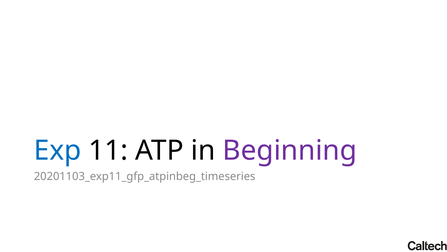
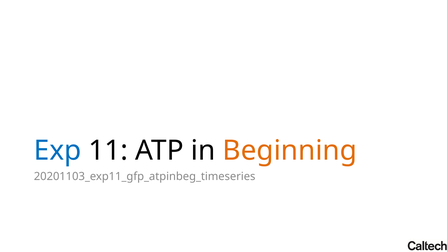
Beginning colour: purple -> orange (290, 150)
